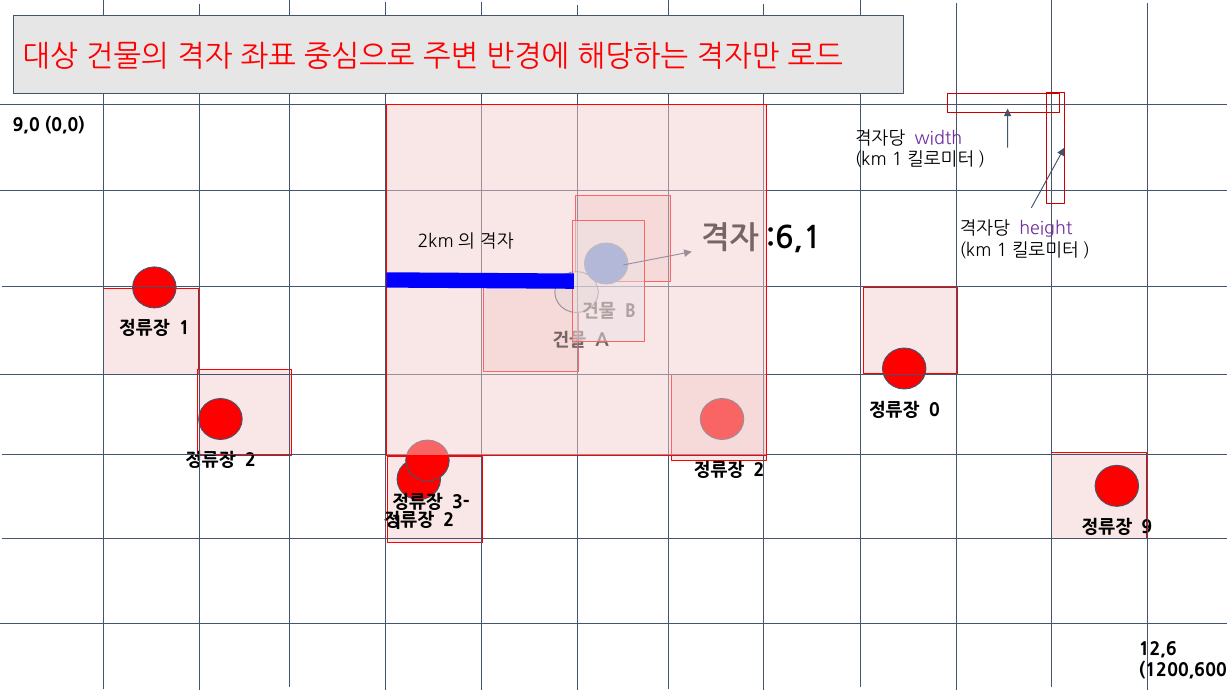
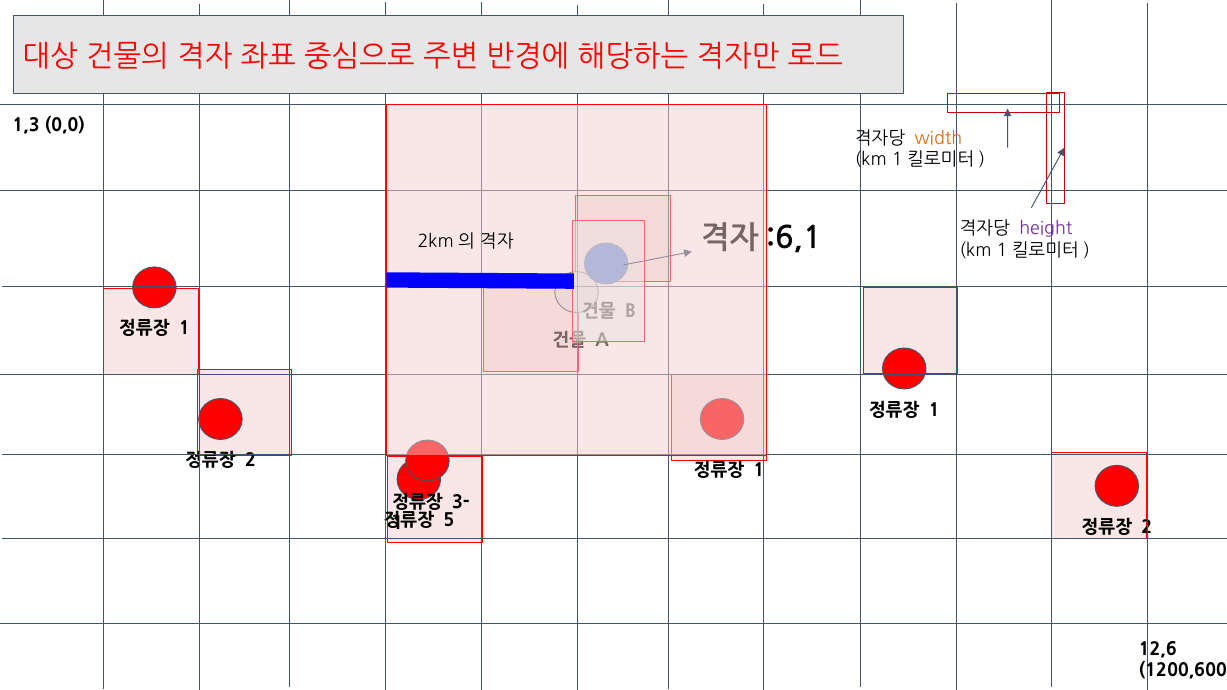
9,0: 9,0 -> 1,3 (26, 126)
width colour: purple -> orange (938, 138)
0: 0 -> 1 (934, 410)
2: 2 -> 1 (759, 470)
2: 2 -> 5 (449, 521)
9: 9 -> 2 (1147, 528)
